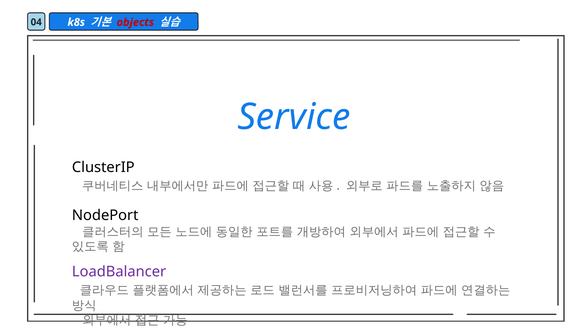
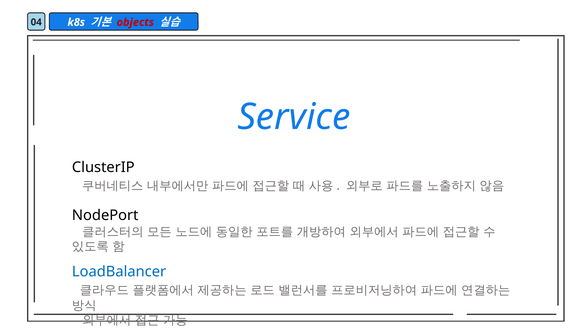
LoadBalancer colour: purple -> blue (119, 272)
